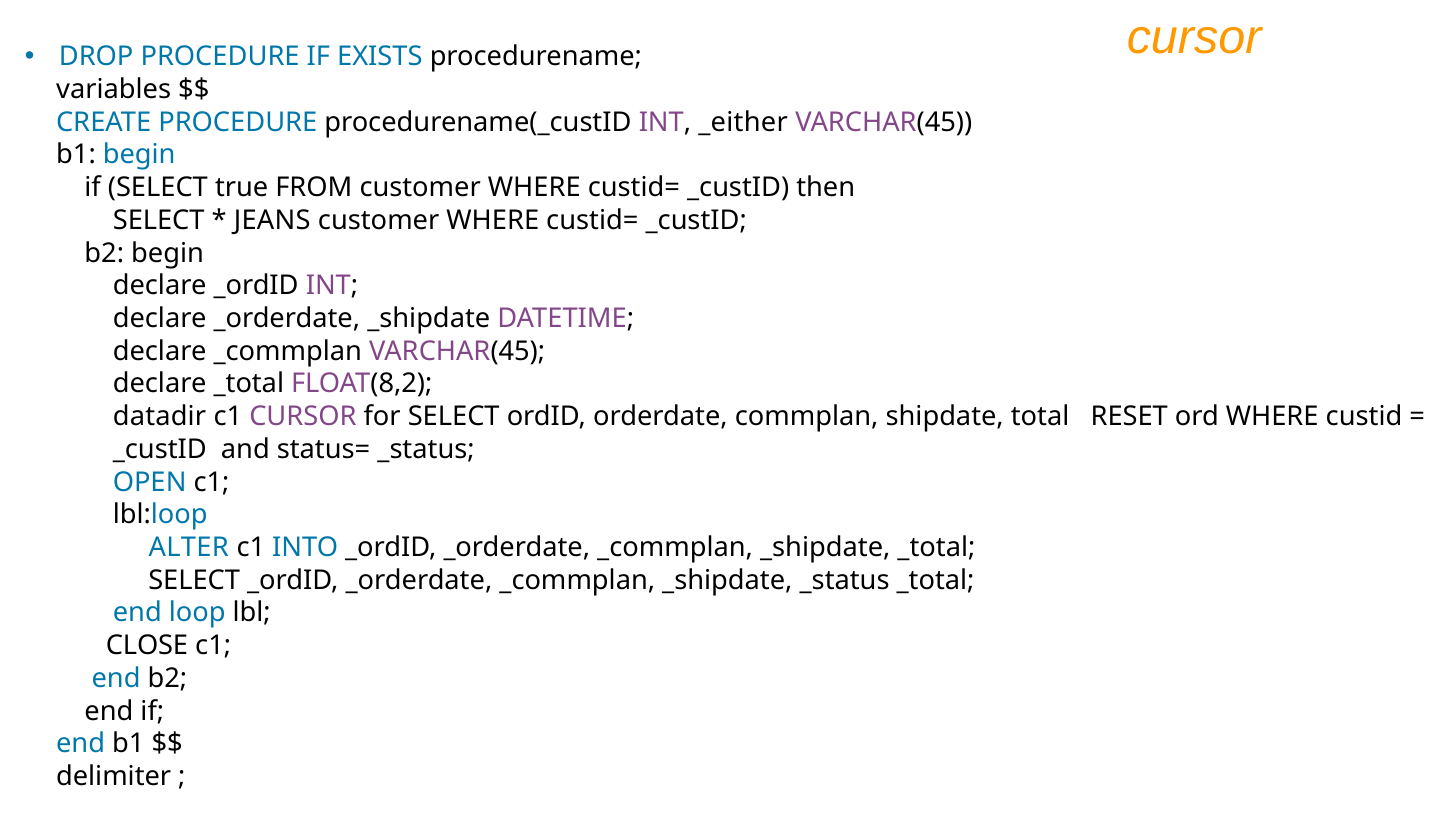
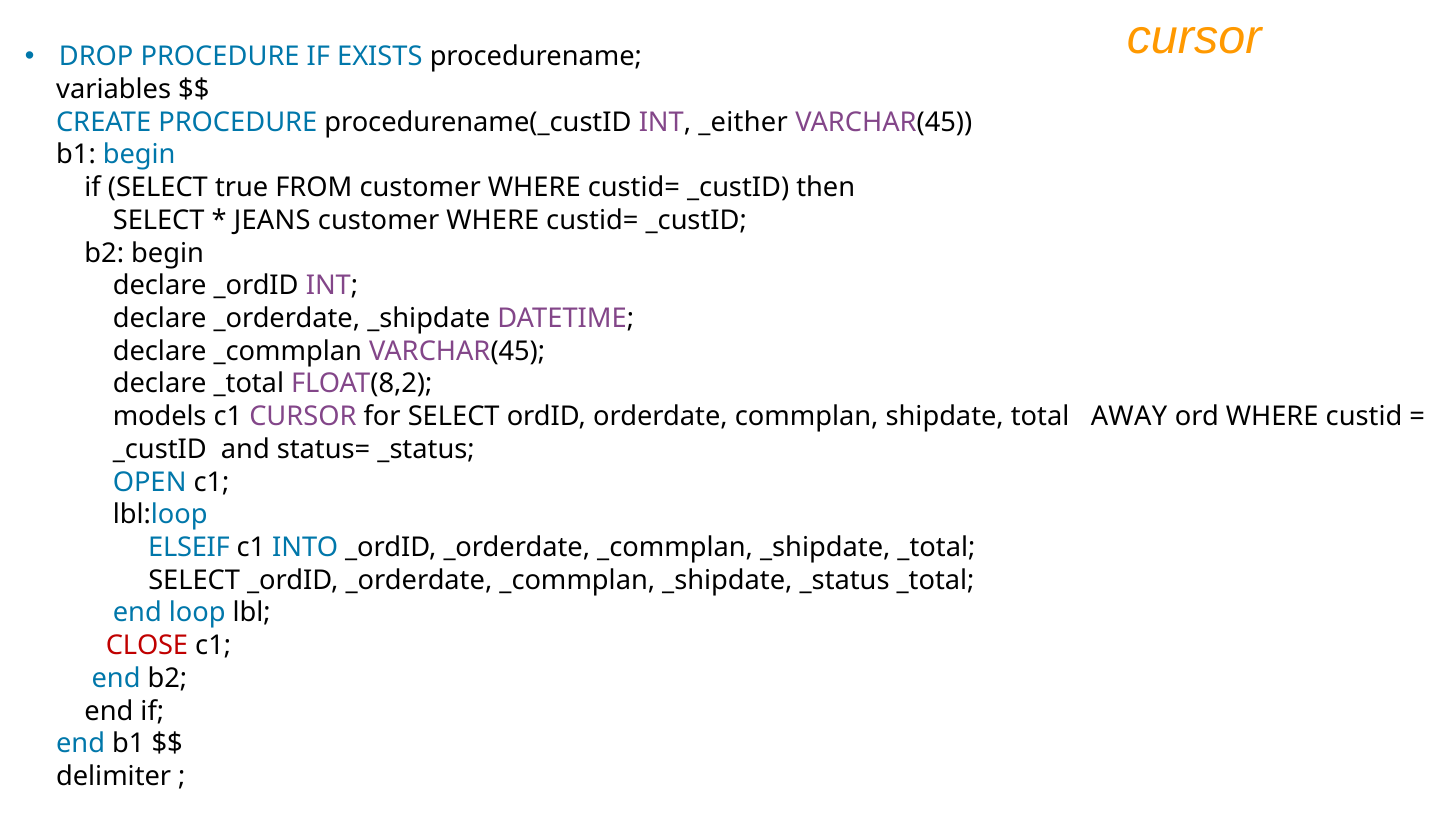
datadir: datadir -> models (160, 417)
RESET: RESET -> AWAY (1129, 417)
ALTER: ALTER -> ELSEIF (189, 547)
CLOSE colour: black -> red (147, 646)
